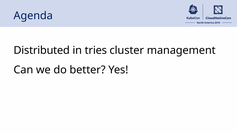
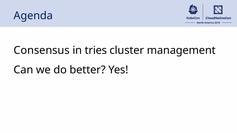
Distributed: Distributed -> Consensus (42, 50)
